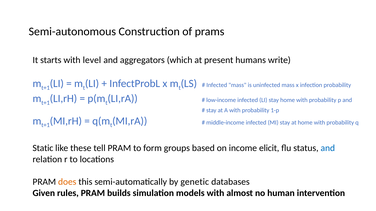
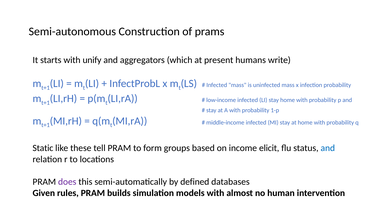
level: level -> unify (92, 60)
does colour: orange -> purple (67, 182)
genetic: genetic -> defined (195, 182)
